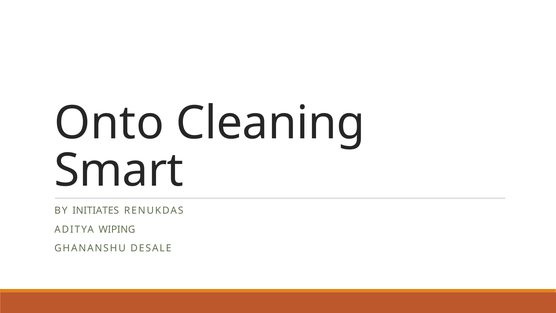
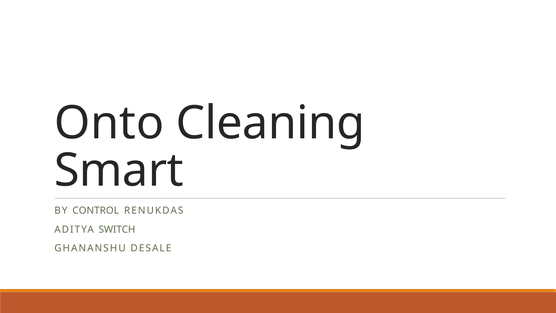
INITIATES: INITIATES -> CONTROL (96, 211)
WIPING: WIPING -> SWITCH (117, 229)
